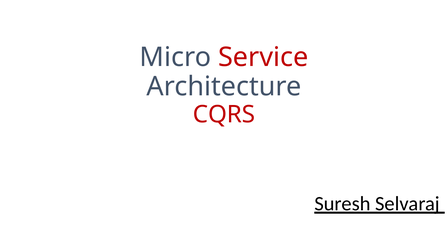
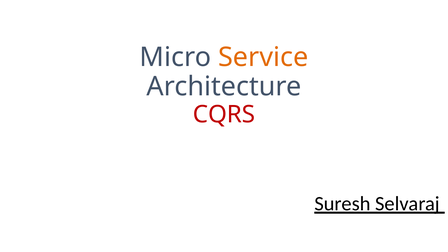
Service colour: red -> orange (263, 57)
